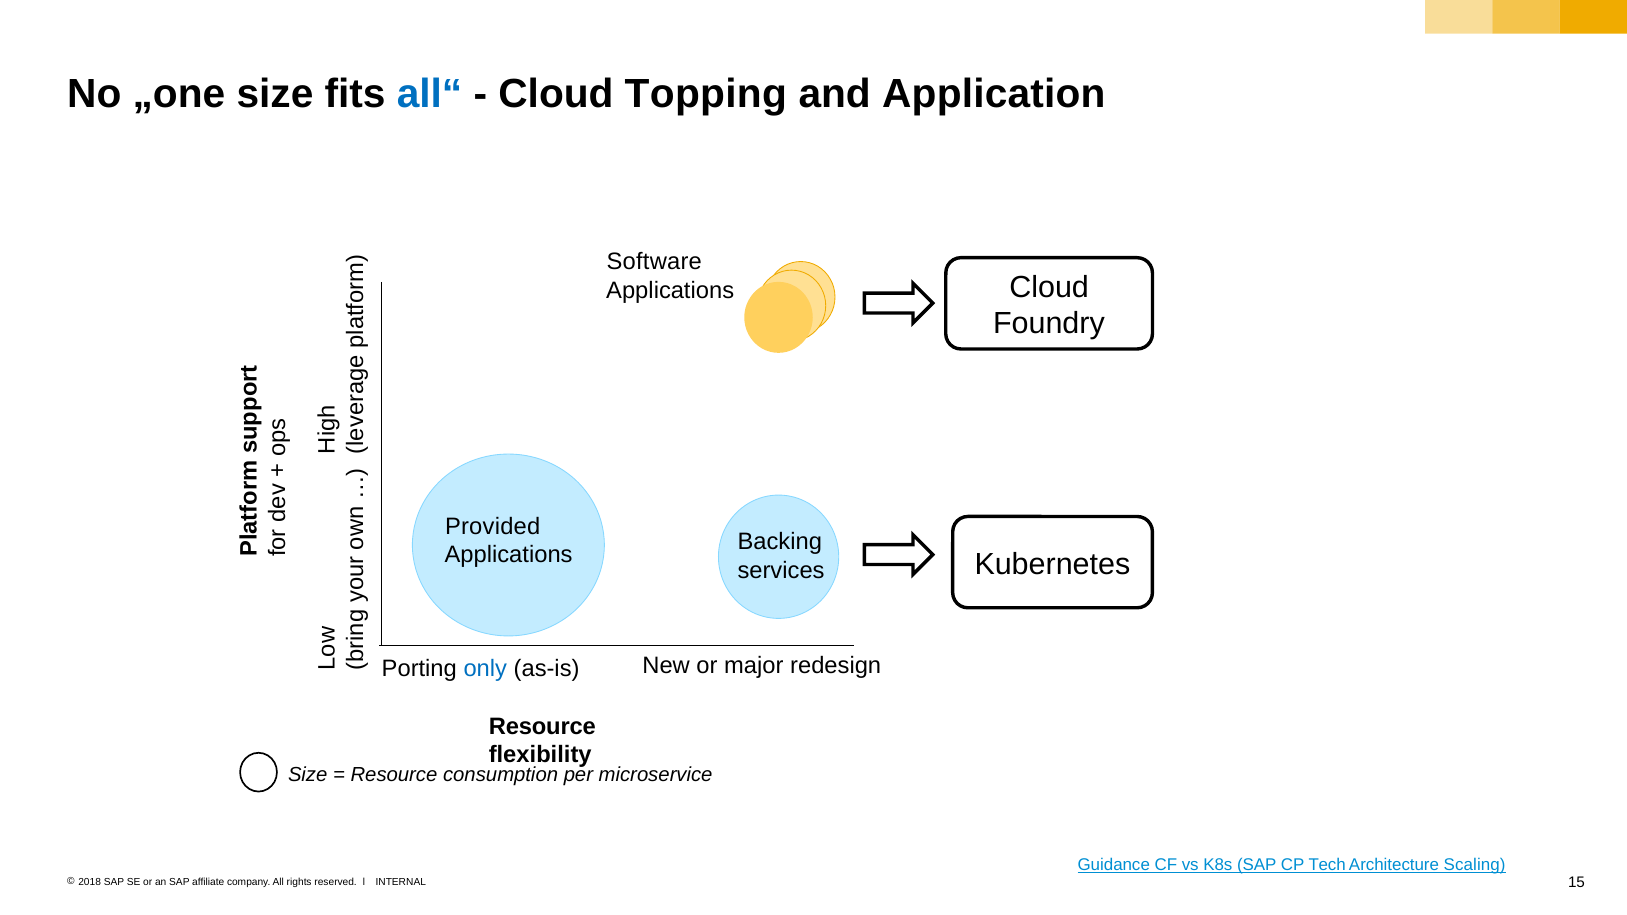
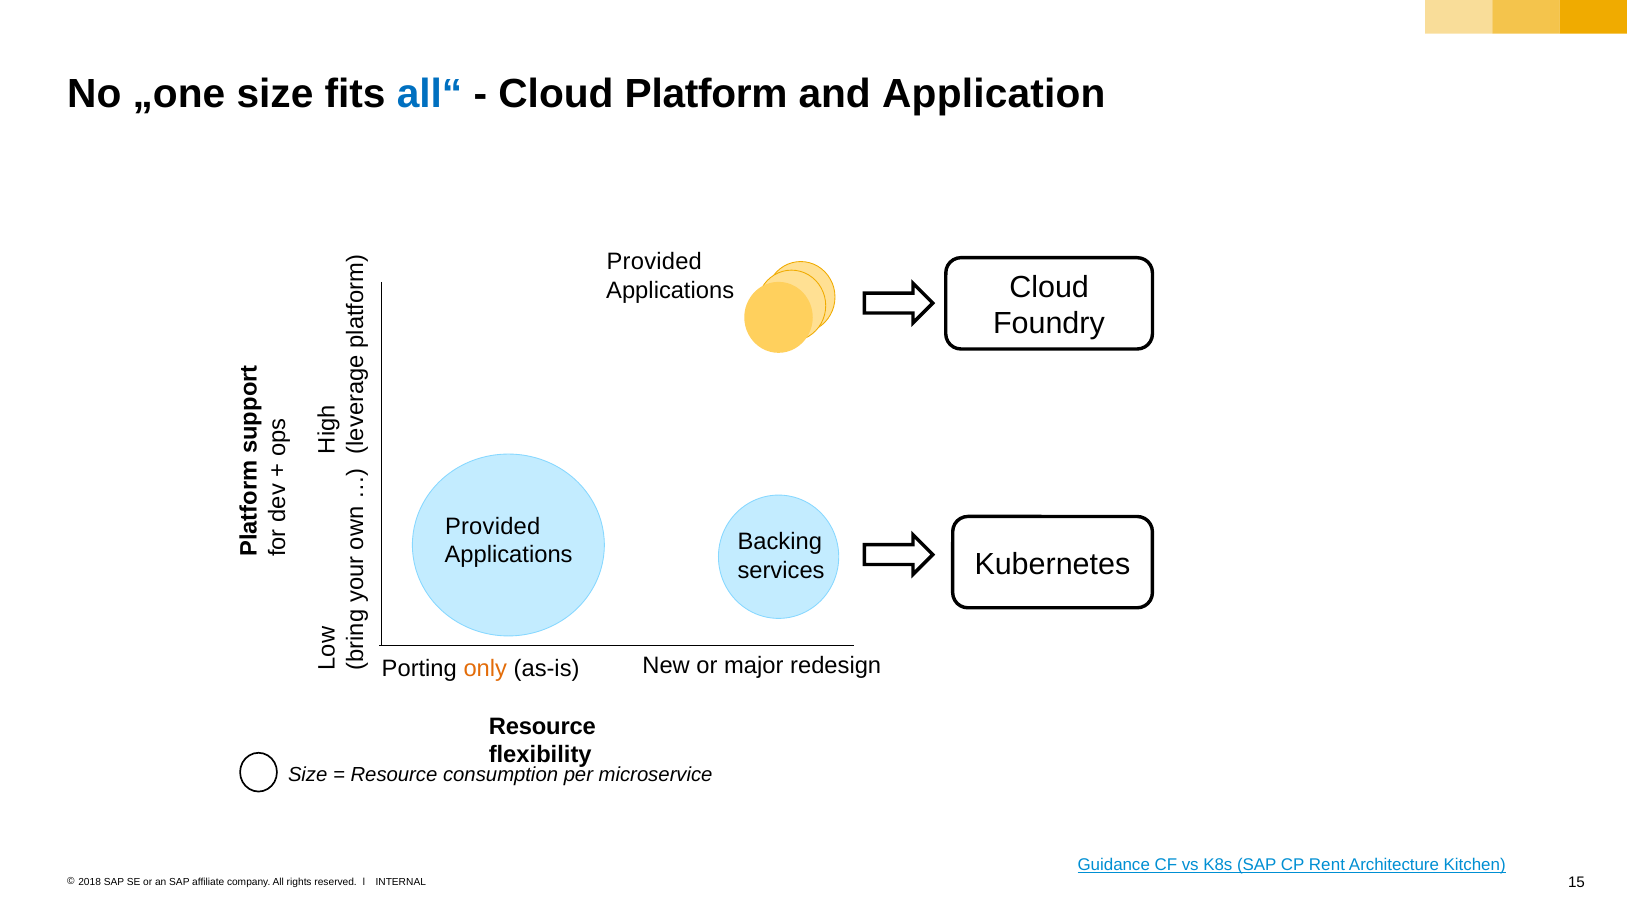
Topping: Topping -> Platform (706, 94)
Software: Software -> Provided (654, 262)
only colour: blue -> orange (485, 669)
Tech: Tech -> Rent (1327, 865)
Scaling: Scaling -> Kitchen (1475, 865)
